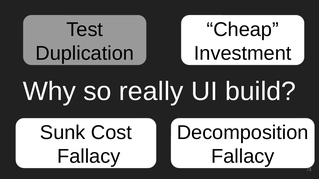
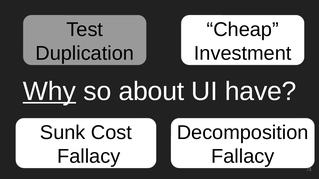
Why underline: none -> present (49, 92)
really: really -> about (151, 92)
build: build -> have (261, 92)
